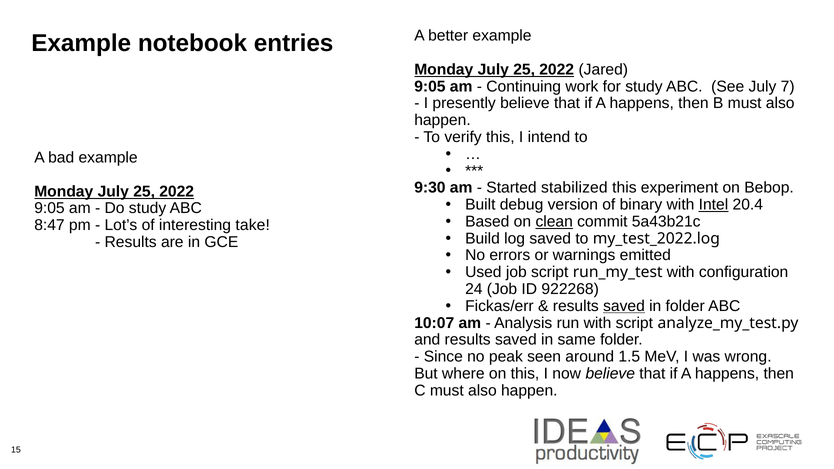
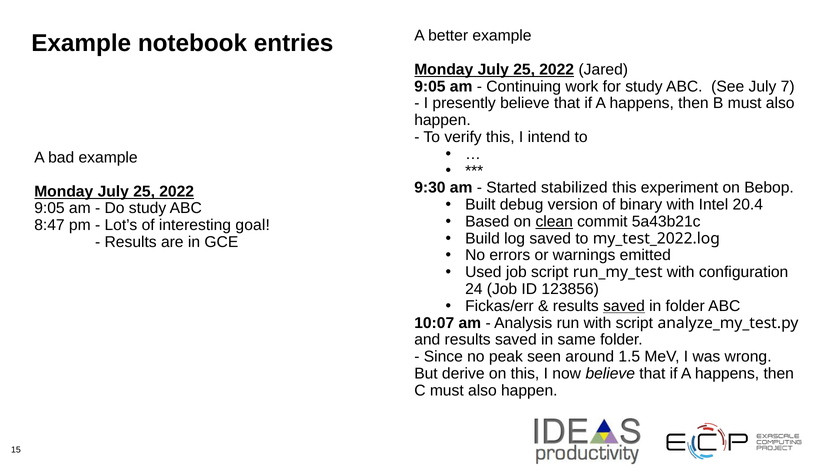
Intel underline: present -> none (713, 205)
take: take -> goal (253, 225)
922268: 922268 -> 123856 (570, 289)
where: where -> derive (463, 374)
